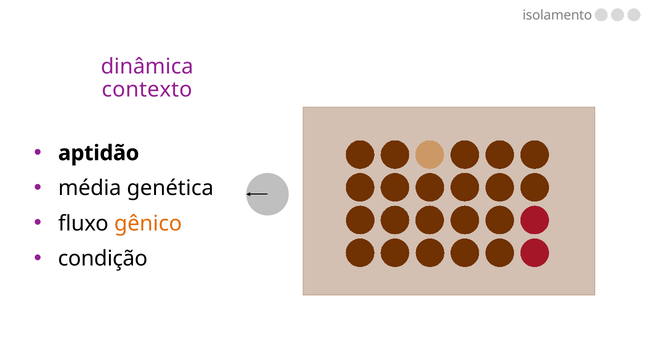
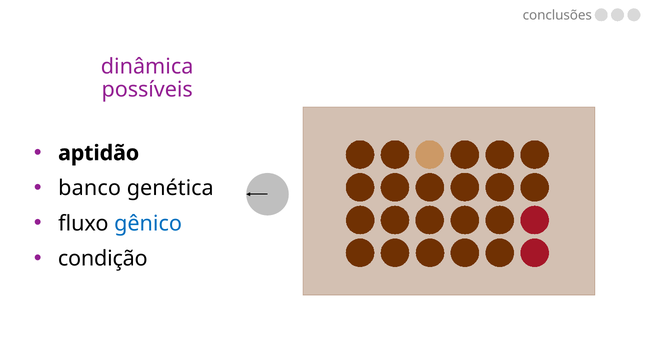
isolamento: isolamento -> conclusões (557, 15)
contexto: contexto -> possíveis (147, 90)
média: média -> banco (90, 189)
gênico colour: orange -> blue (148, 224)
